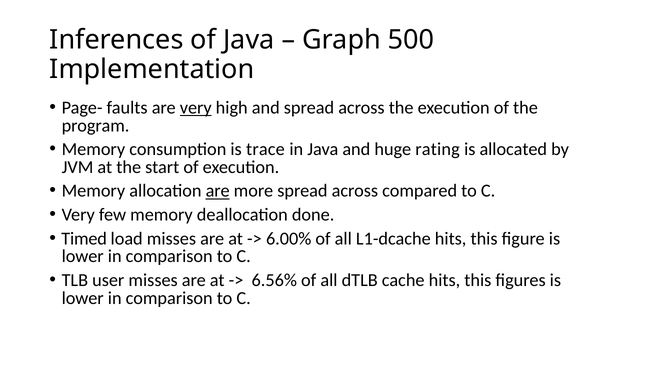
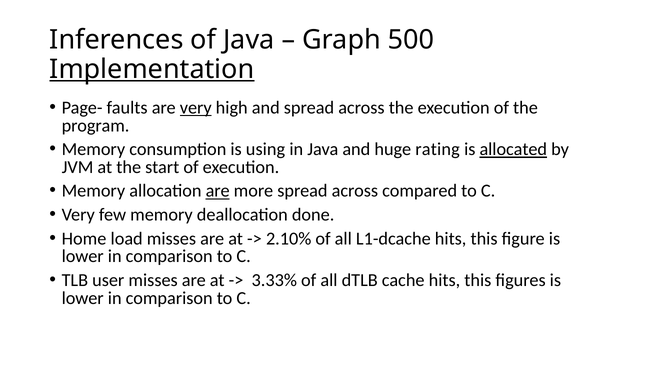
Implementation underline: none -> present (152, 69)
trace: trace -> using (266, 149)
allocated underline: none -> present (513, 149)
Timed: Timed -> Home (84, 239)
6.00%: 6.00% -> 2.10% (289, 239)
6.56%: 6.56% -> 3.33% (274, 280)
